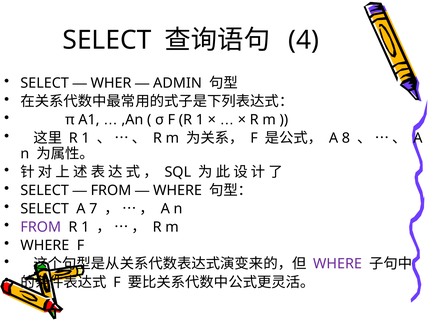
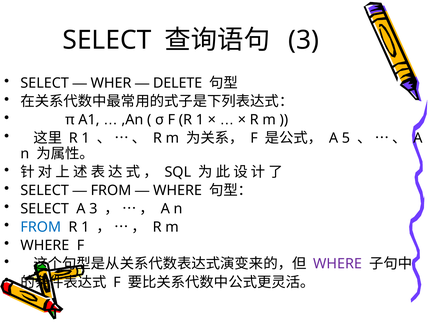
4: 4 -> 3 (304, 40)
ADMIN: ADMIN -> DELETE (178, 83)
8: 8 -> 5 (346, 138)
A 7: 7 -> 3 (93, 209)
FROM colour: purple -> blue (41, 227)
